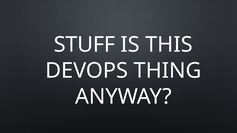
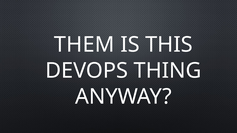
STUFF: STUFF -> THEM (84, 45)
